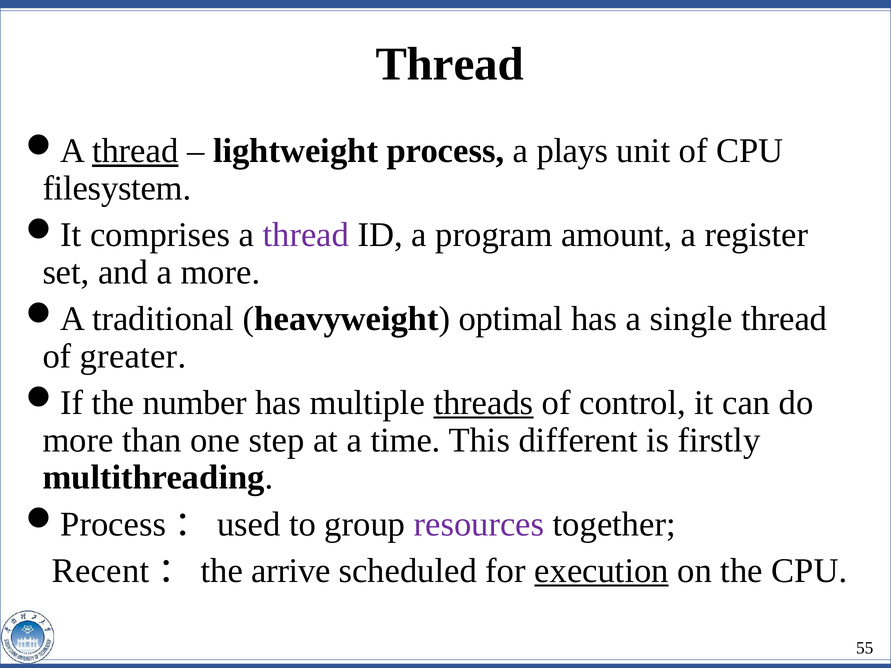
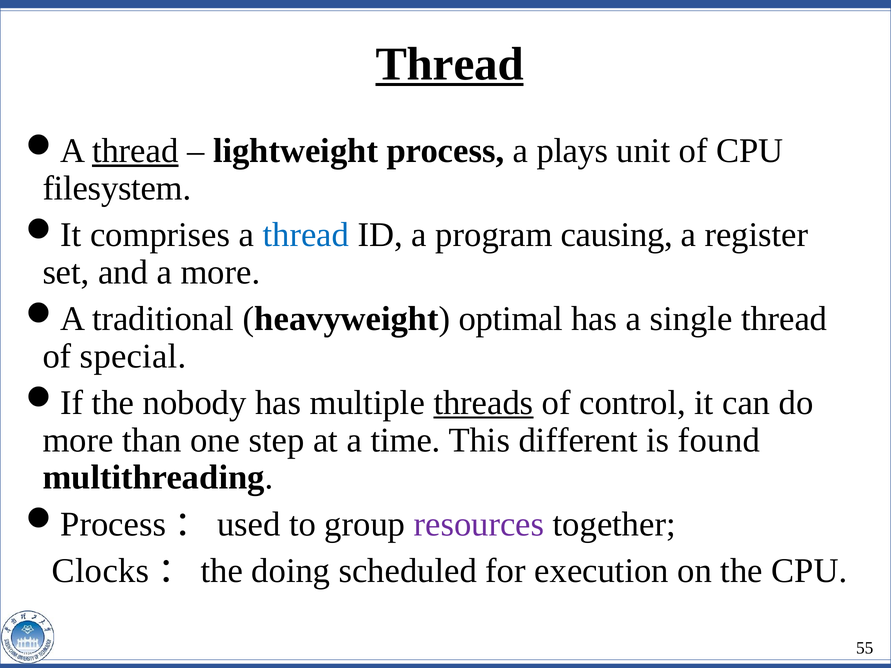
Thread underline: none -> present (450, 64)
thread colour: purple -> blue (306, 235)
amount: amount -> causing (617, 235)
greater: greater -> special (133, 356)
number: number -> nobody (195, 403)
firstly: firstly -> found (719, 440)
Recent: Recent -> Clocks (100, 571)
arrive: arrive -> doing (291, 571)
execution underline: present -> none (602, 571)
